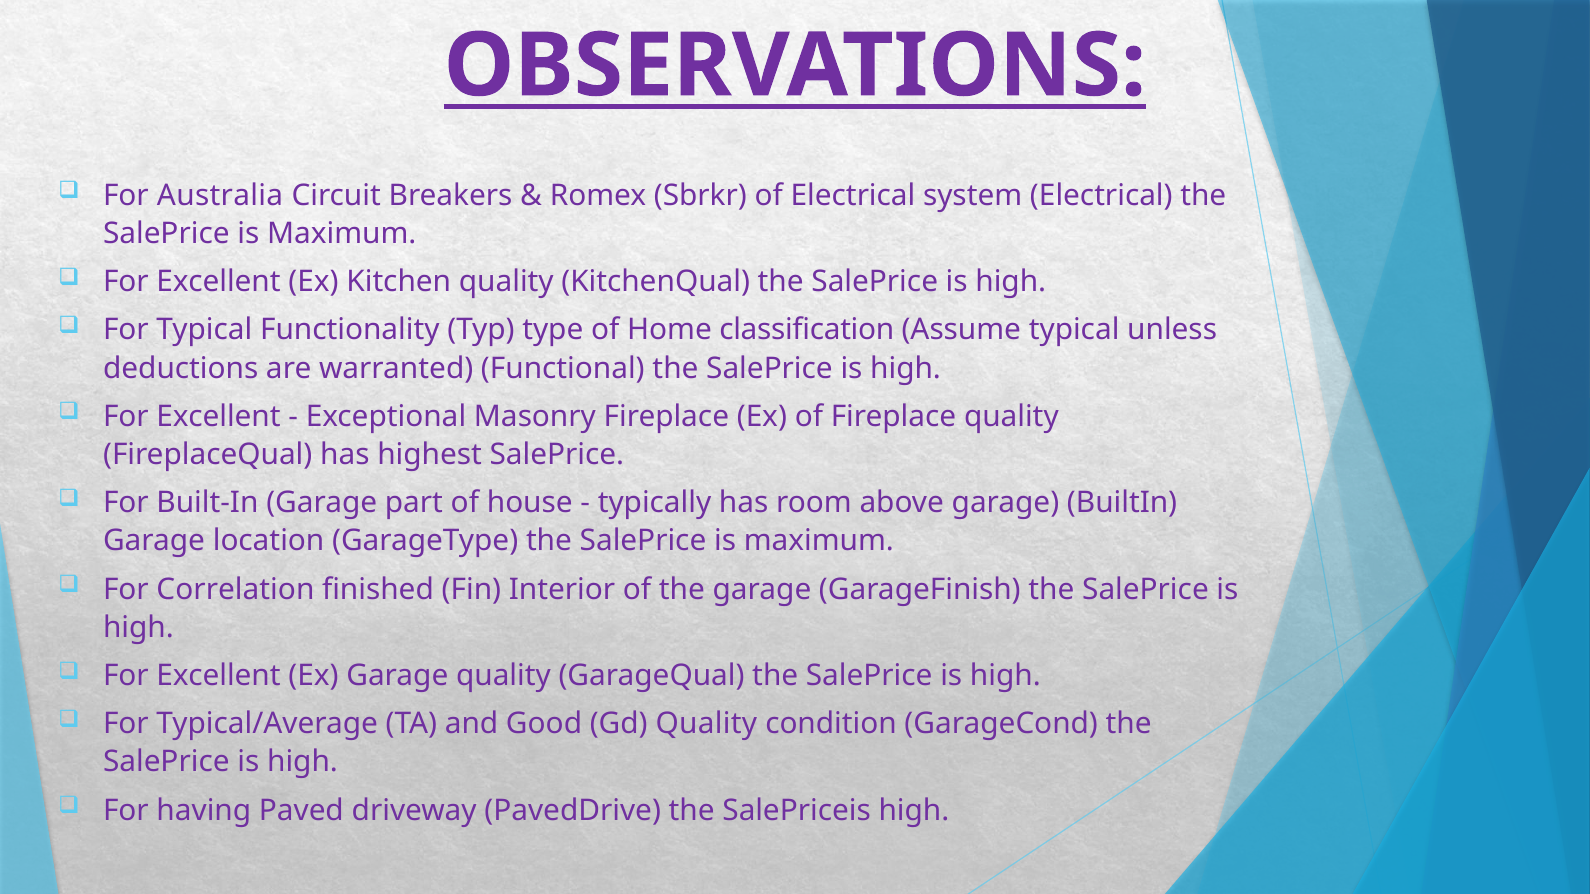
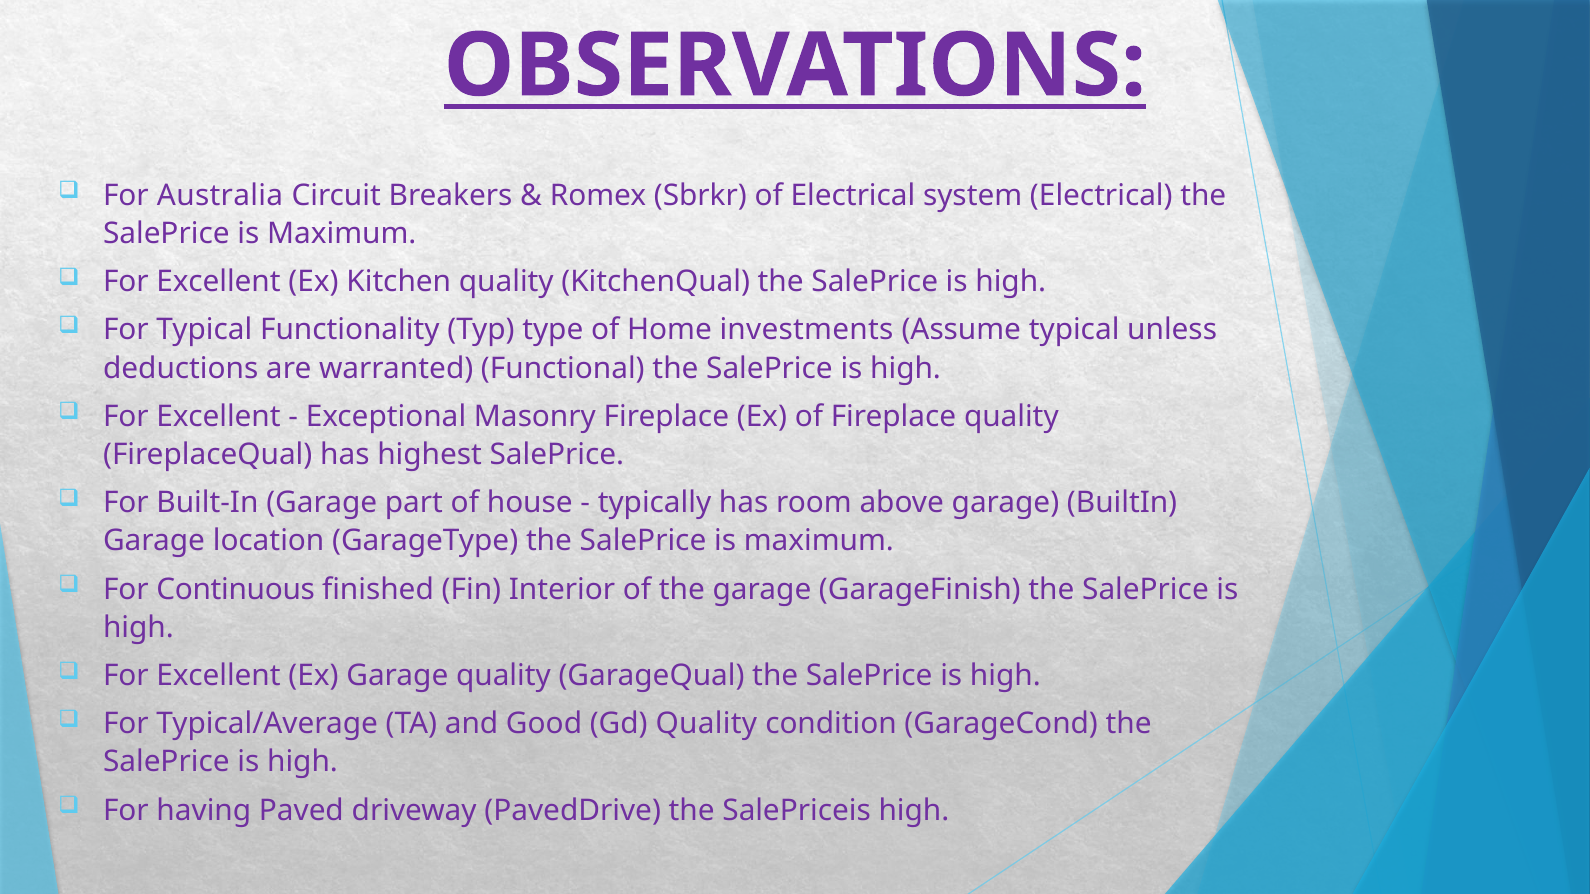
classification: classification -> investments (806, 330)
Correlation: Correlation -> Continuous (236, 590)
